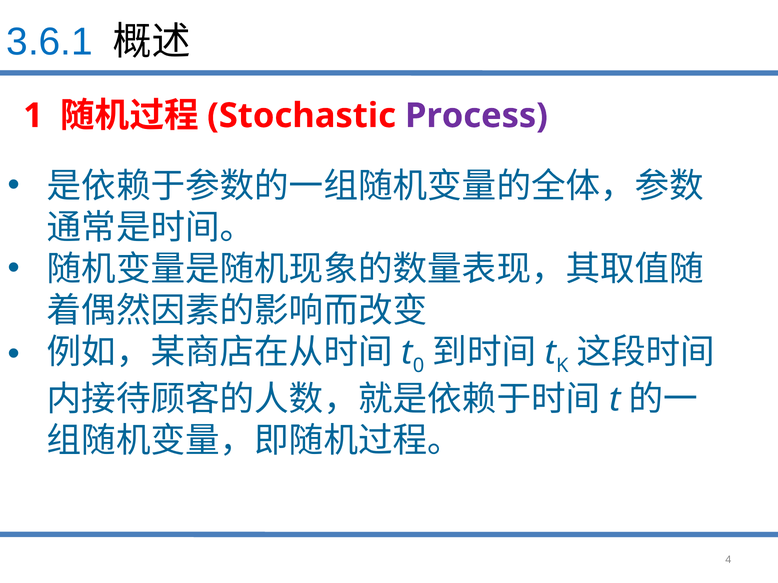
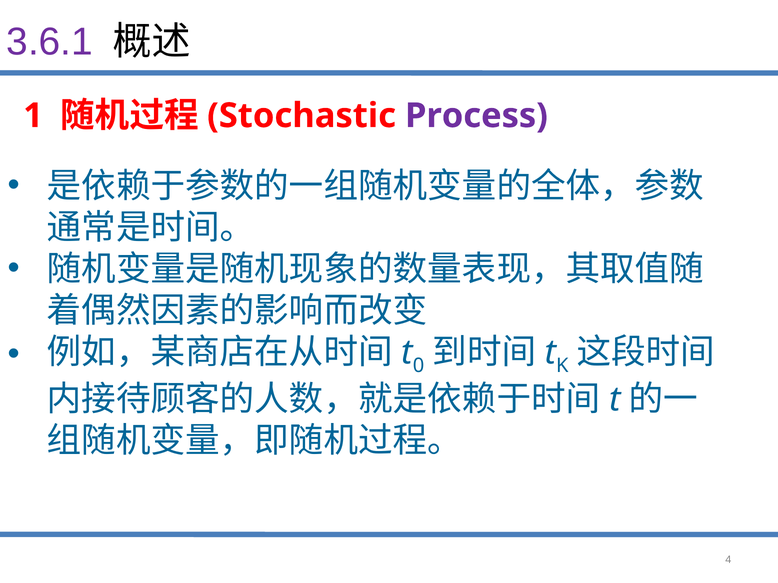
3.6.1 colour: blue -> purple (50, 42)
